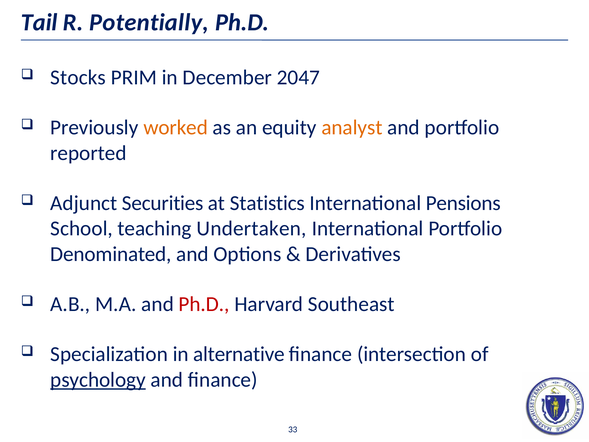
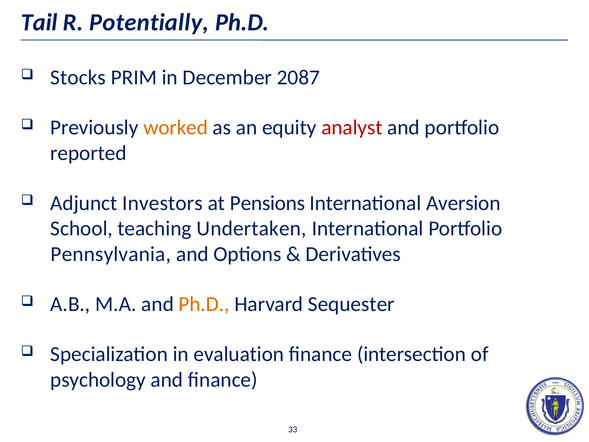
2047: 2047 -> 2087 (298, 77)
analyst colour: orange -> red (352, 127)
Securities: Securities -> Investors (163, 203)
Statistics: Statistics -> Pensions (267, 203)
Pensions: Pensions -> Aversion (463, 203)
Denominated: Denominated -> Pennsylvania (111, 254)
Ph.D colour: red -> orange (204, 304)
Southeast: Southeast -> Sequester (351, 304)
alternative: alternative -> evaluation (239, 354)
psychology underline: present -> none (98, 380)
